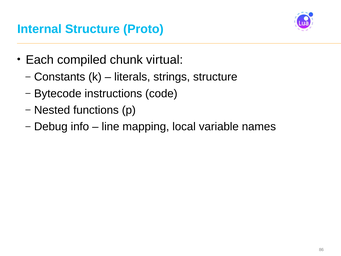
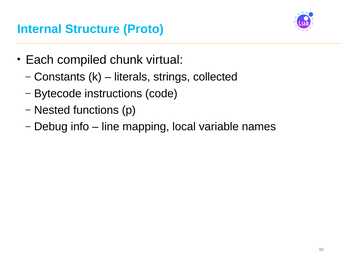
strings structure: structure -> collected (215, 77)
